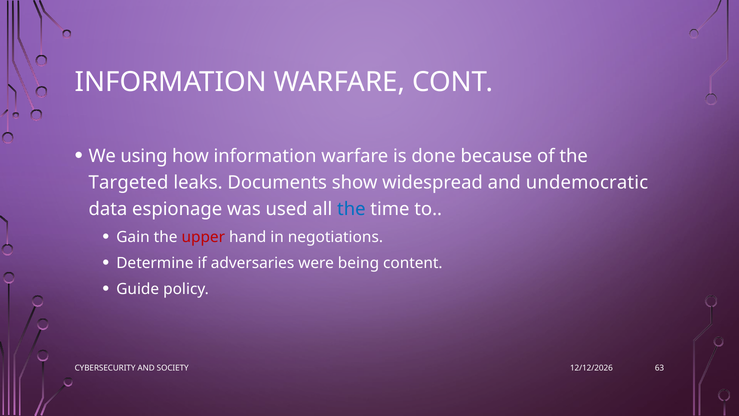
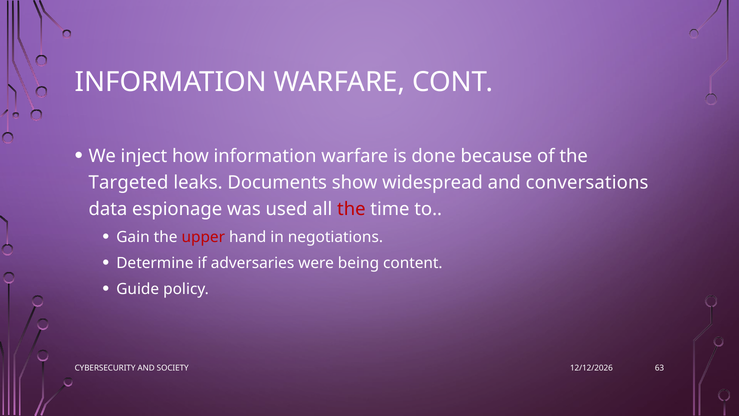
using: using -> inject (144, 156)
undemocratic: undemocratic -> conversations (587, 183)
the colour: blue -> red (351, 209)
